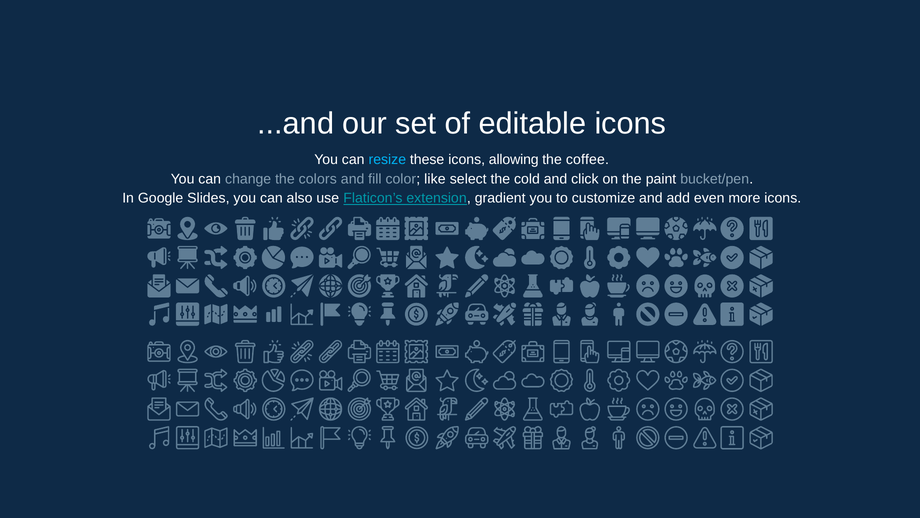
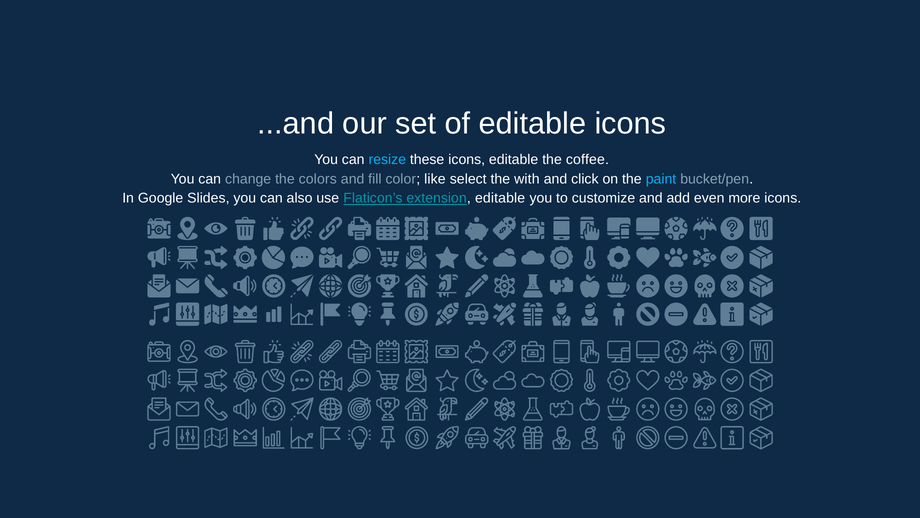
icons allowing: allowing -> editable (514, 159)
cold: cold -> with (527, 179)
paint colour: white -> light blue (661, 179)
extension gradient: gradient -> editable (500, 198)
